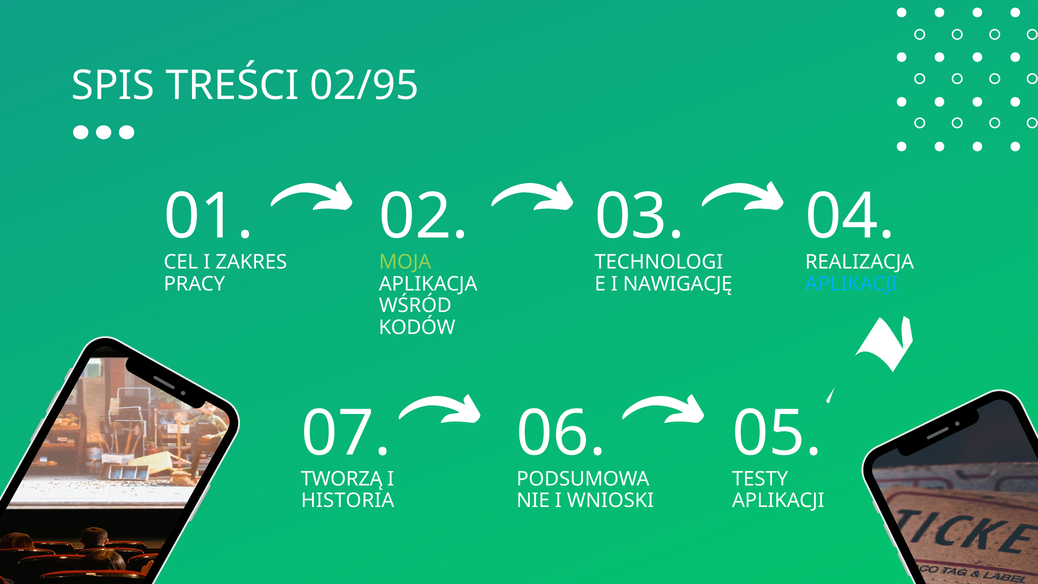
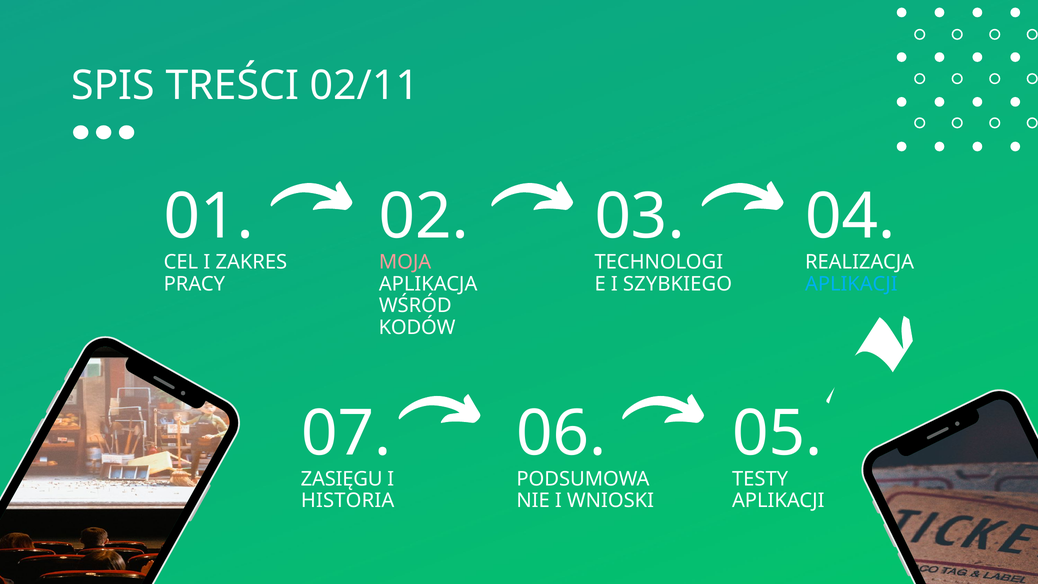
02/95: 02/95 -> 02/11 (365, 86)
MOJA colour: light green -> pink (405, 262)
NAWIGACJĘ: NAWIGACJĘ -> SZYBKIEGO (678, 284)
TWORZĄ: TWORZĄ -> ZASIĘGU (342, 479)
